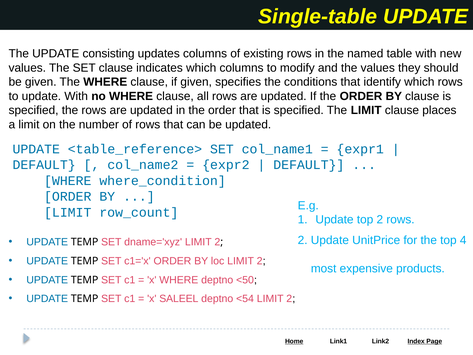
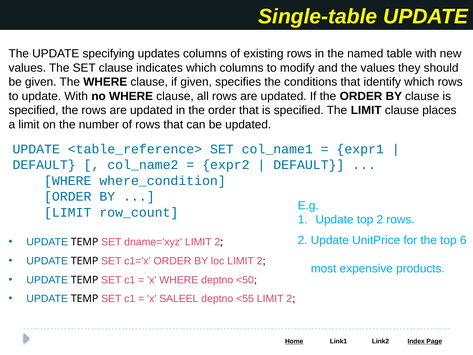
consisting: consisting -> specifying (109, 54)
4: 4 -> 6 (463, 240)
<54: <54 -> <55 (245, 299)
